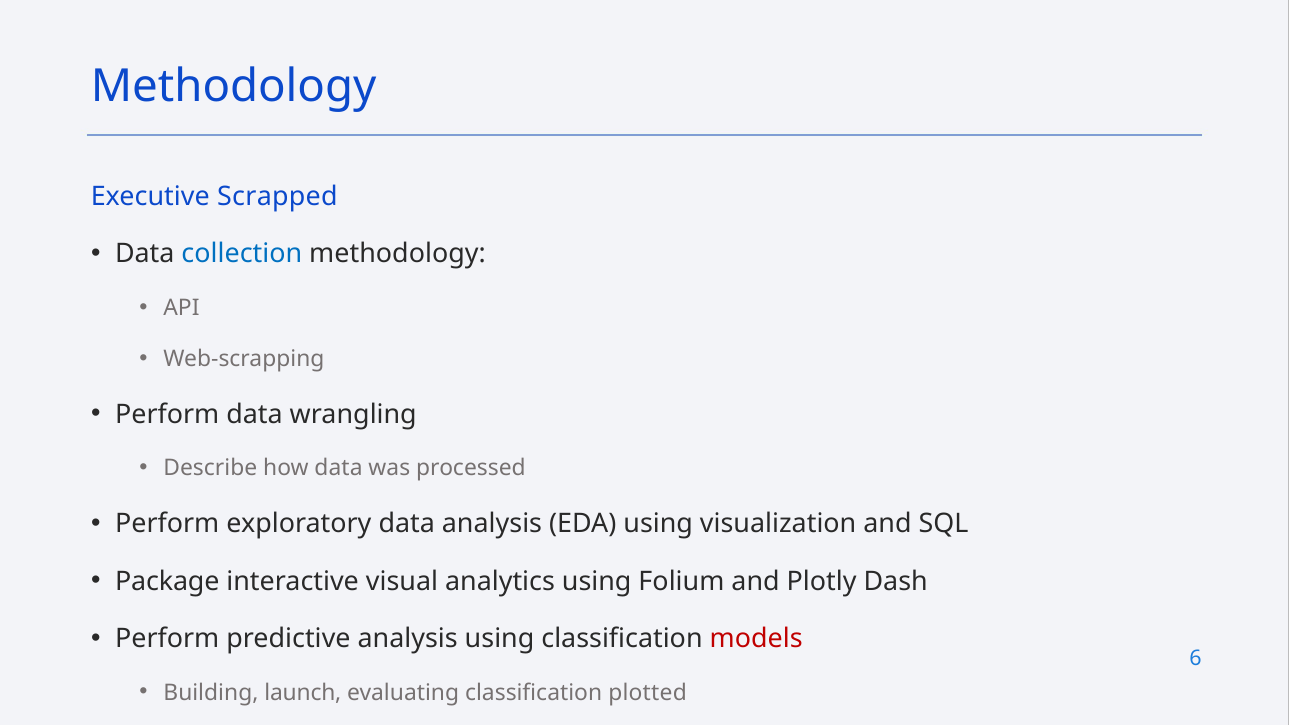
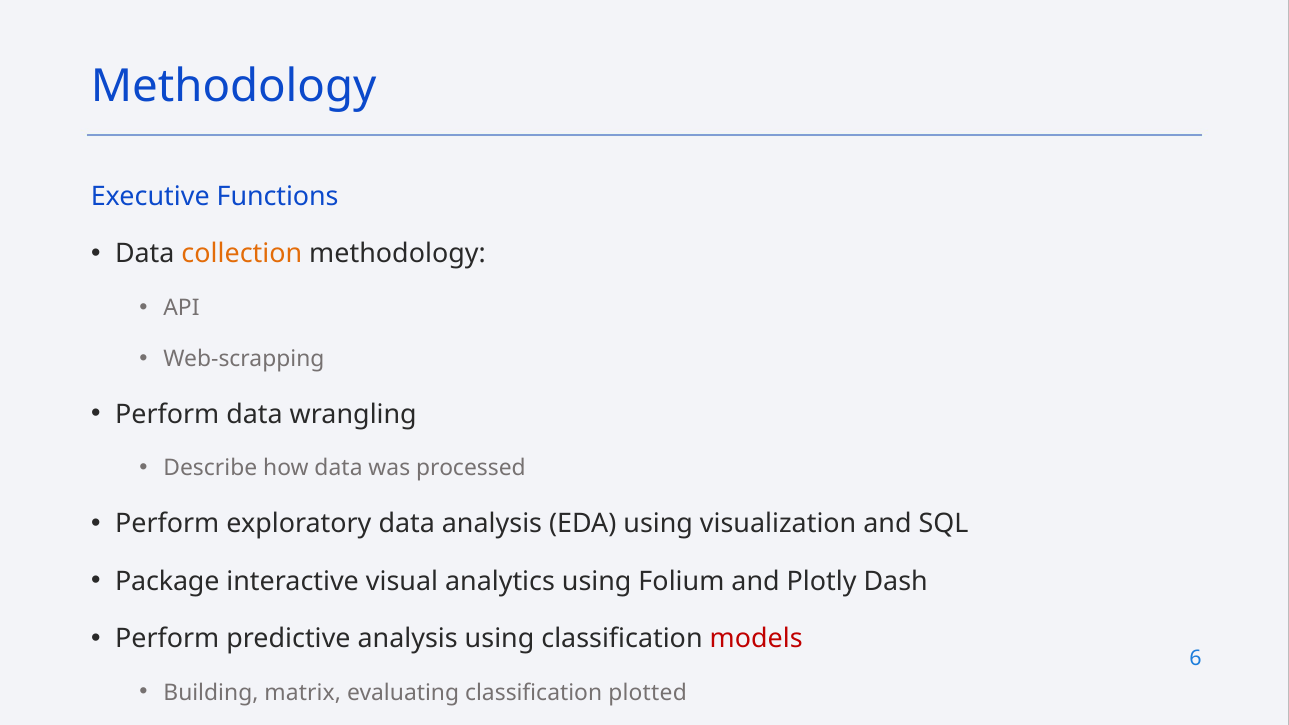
Scrapped: Scrapped -> Functions (278, 196)
collection colour: blue -> orange (242, 254)
launch: launch -> matrix (303, 693)
